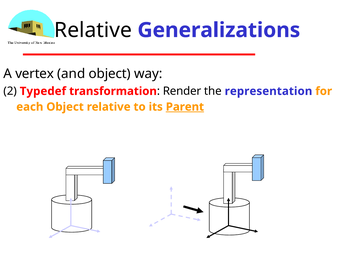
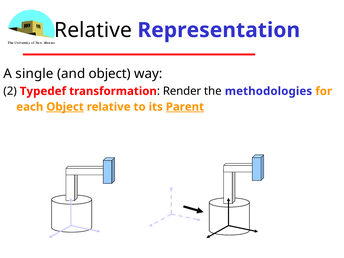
Generalizations: Generalizations -> Representation (219, 30)
vertex: vertex -> single (34, 74)
representation: representation -> methodologies (268, 91)
Object underline: none -> present (65, 107)
